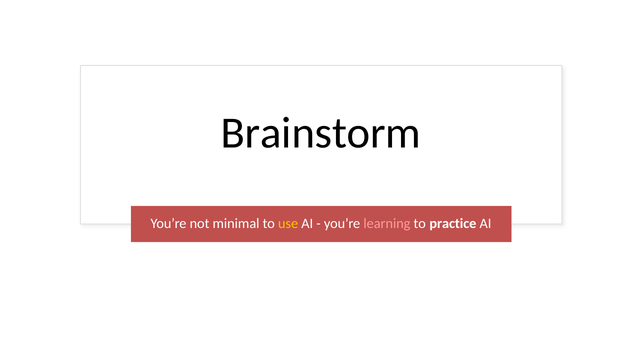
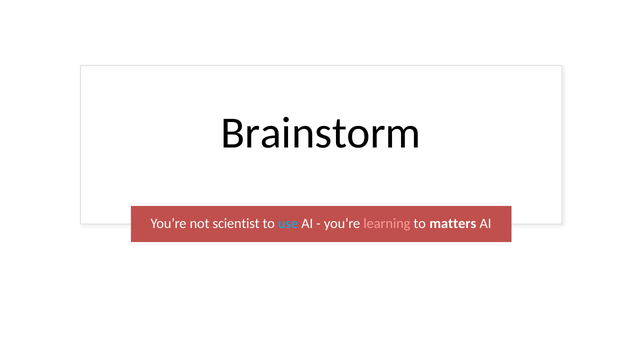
minimal: minimal -> scientist (236, 224)
use colour: yellow -> light blue (288, 224)
practice: practice -> matters (453, 224)
